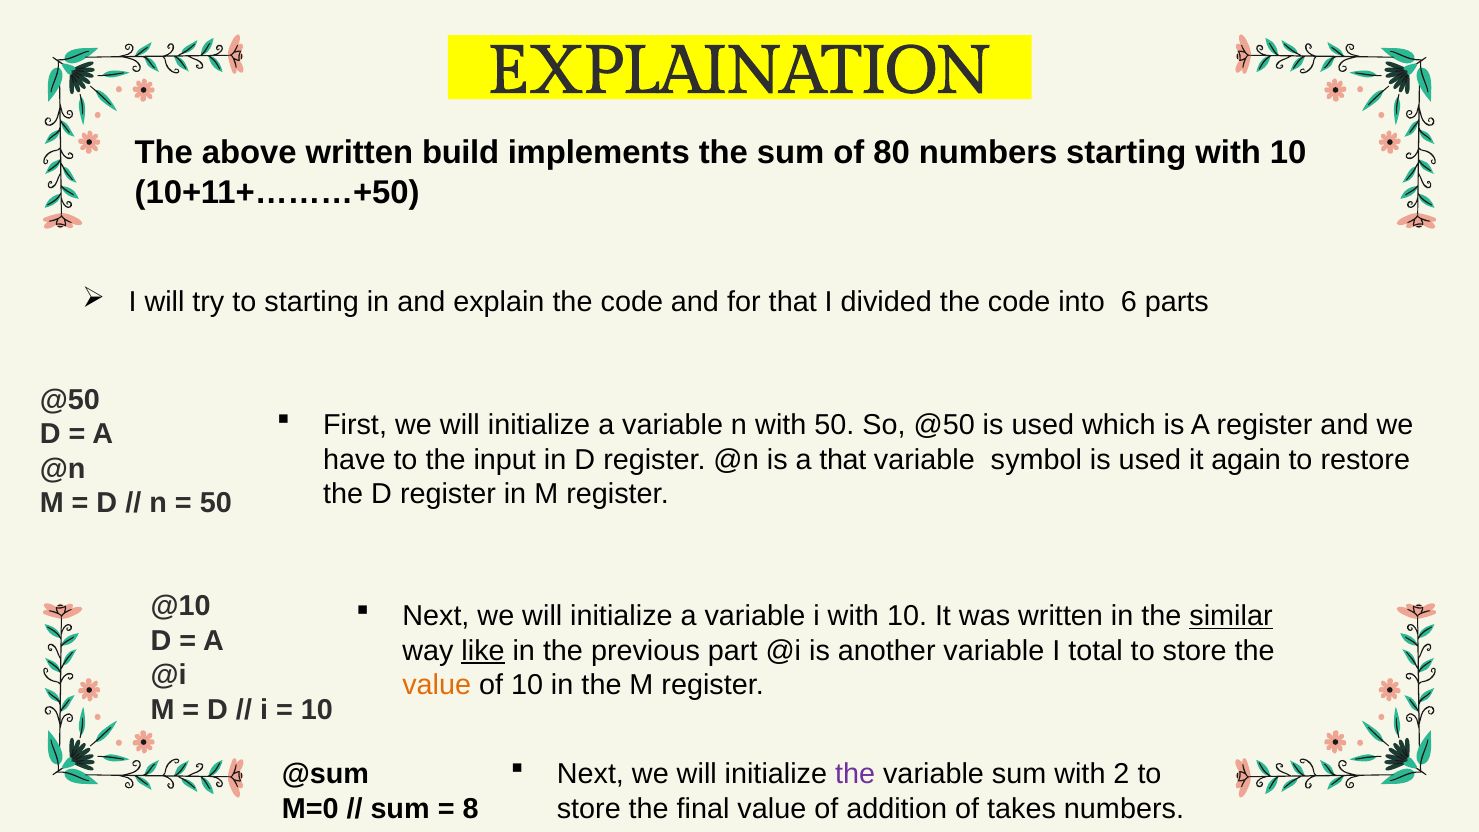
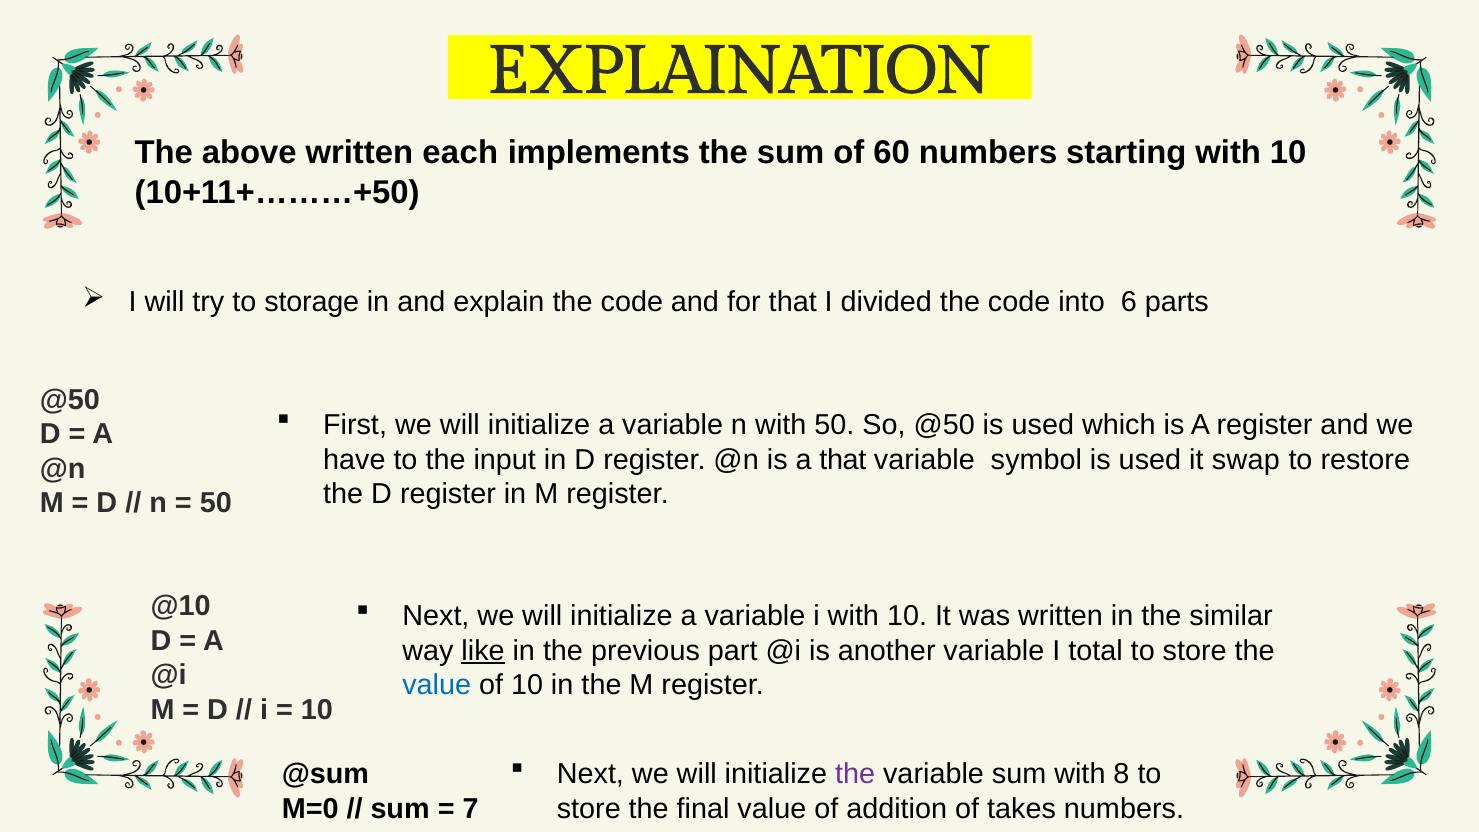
build: build -> each (460, 153)
80: 80 -> 60 (892, 153)
to starting: starting -> storage (312, 302)
again: again -> swap (1246, 460)
similar underline: present -> none (1231, 616)
value colour: orange -> blue (437, 685)
2: 2 -> 8 (1121, 774)
8: 8 -> 7 (471, 809)
